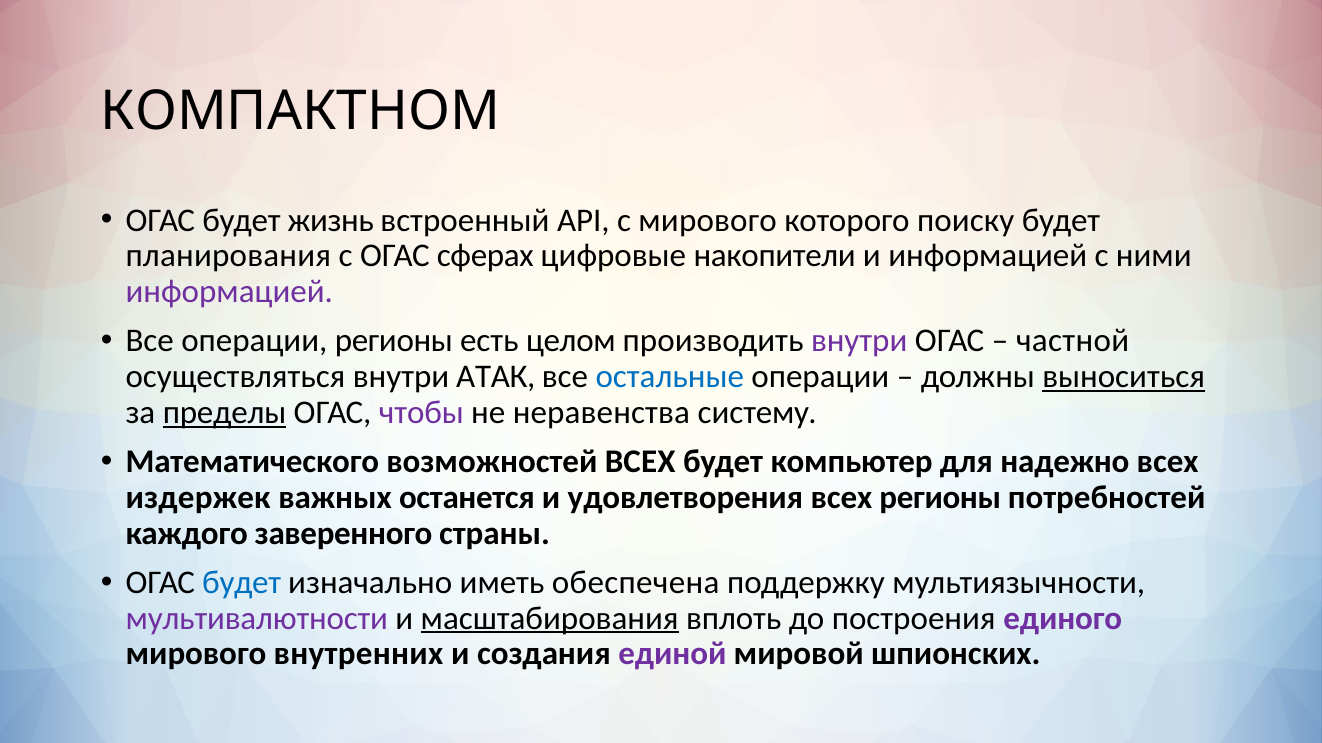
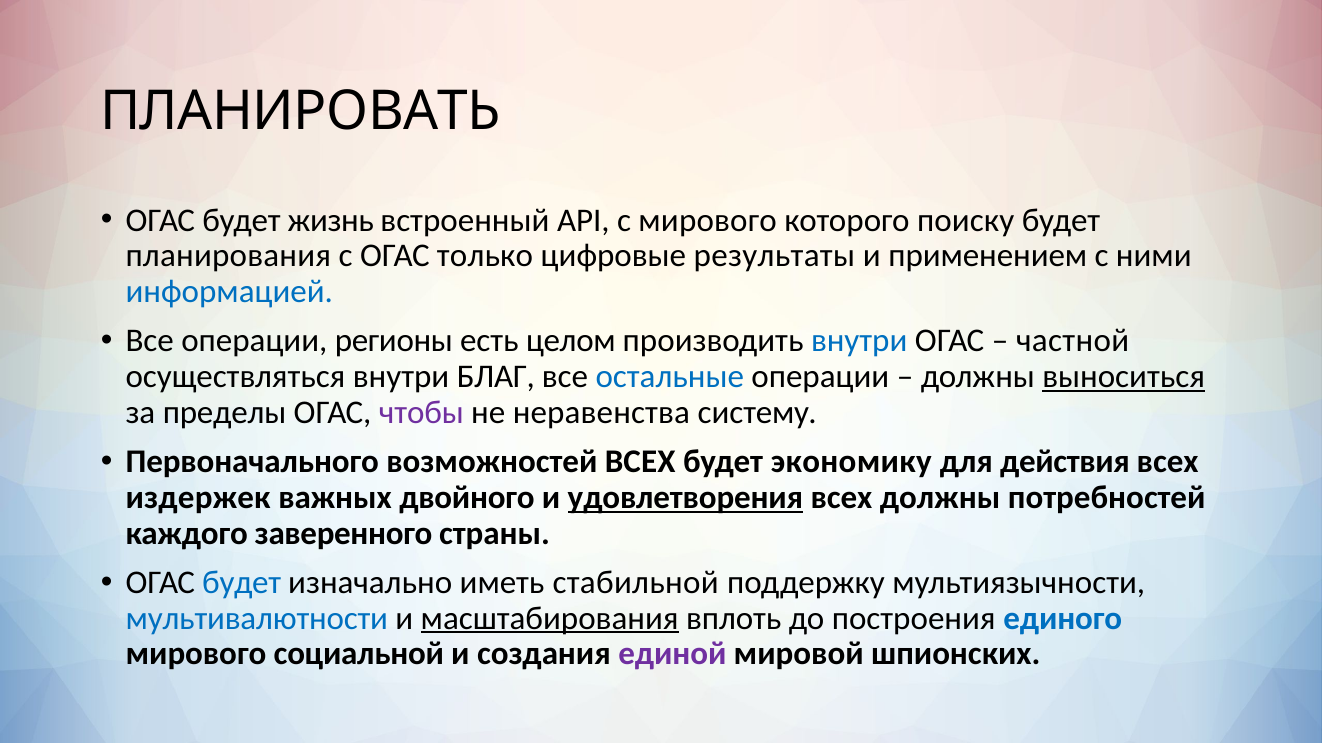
КОМПАКТНОМ: КОМПАКТНОМ -> ПЛАНИРОВАТЬ (301, 111)
сферах: сферах -> только (485, 256)
накопители: накопители -> результаты (774, 256)
и информацией: информацией -> применением (988, 256)
информацией colour: purple -> blue (229, 292)
внутри colour: purple -> blue (859, 341)
АТАК: АТАК -> БЛАГ (496, 377)
пределы underline: present -> none (225, 413)
Математического: Математического -> Первоначального (252, 462)
компьютер: компьютер -> экономику (851, 462)
надежно: надежно -> действия (1065, 462)
останется: останется -> двойного (467, 498)
удовлетворения underline: none -> present (685, 498)
всех регионы: регионы -> должны (940, 498)
обеспечена: обеспечена -> стабильной (636, 583)
мультивалютности colour: purple -> blue (257, 619)
единого colour: purple -> blue (1063, 619)
внутренних: внутренних -> социальной (359, 654)
